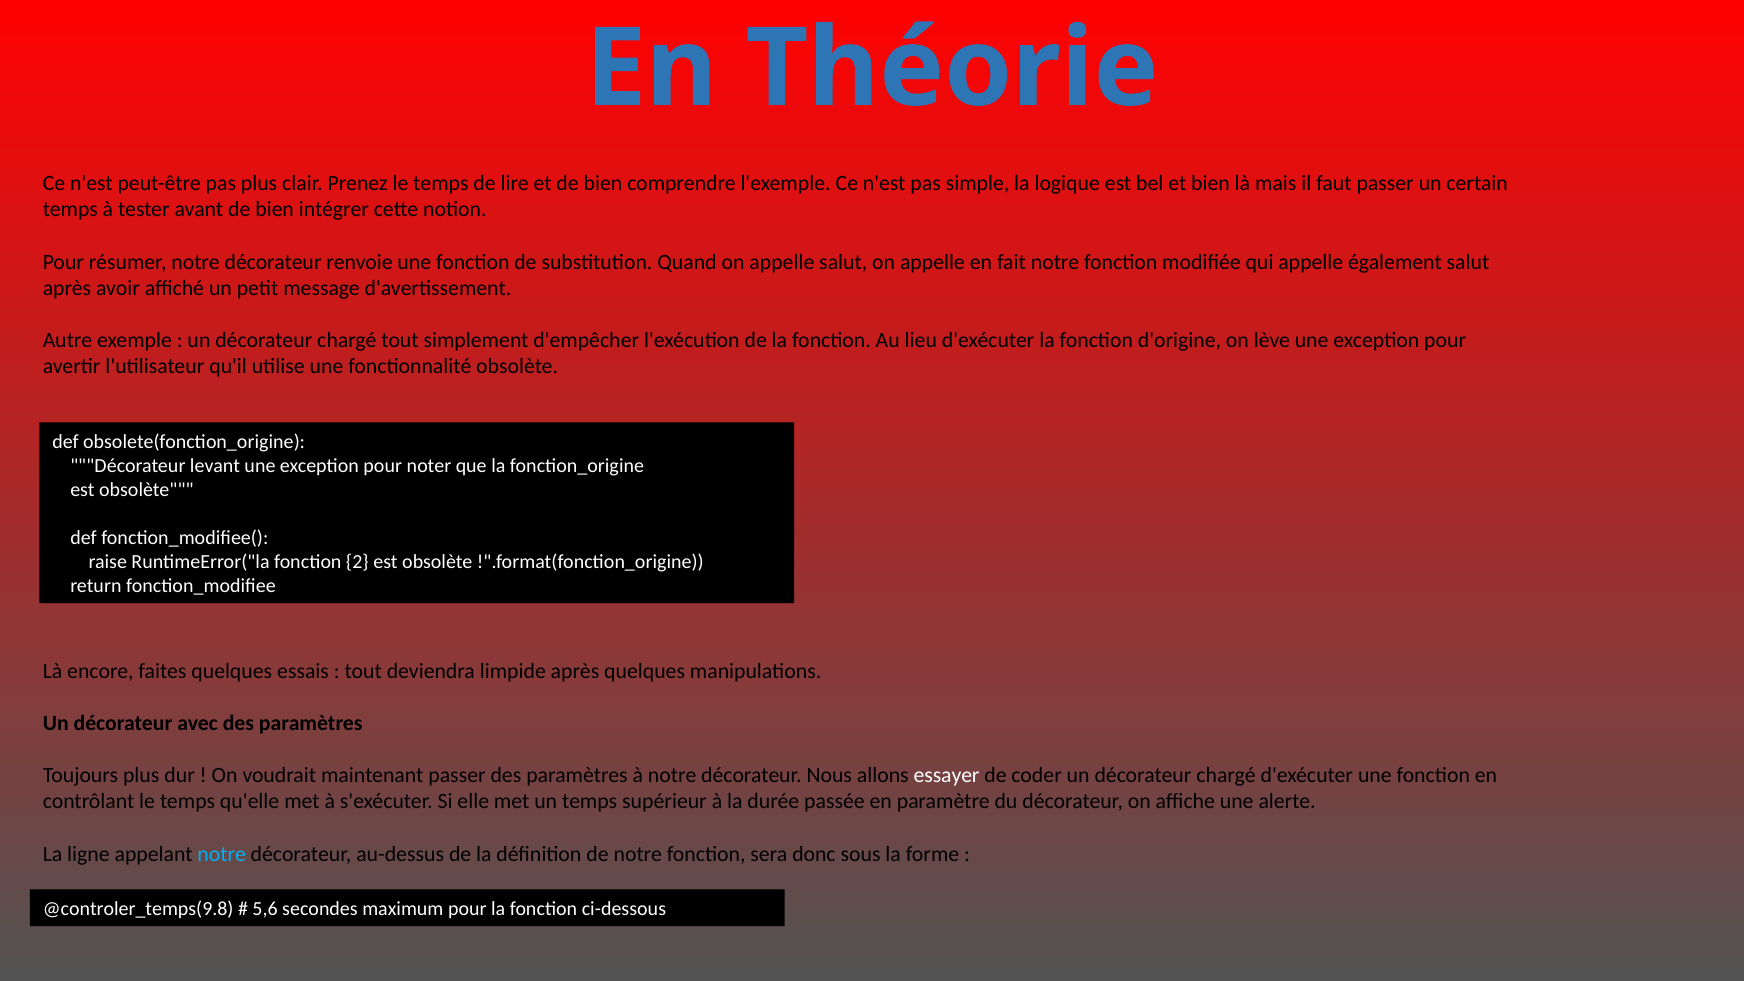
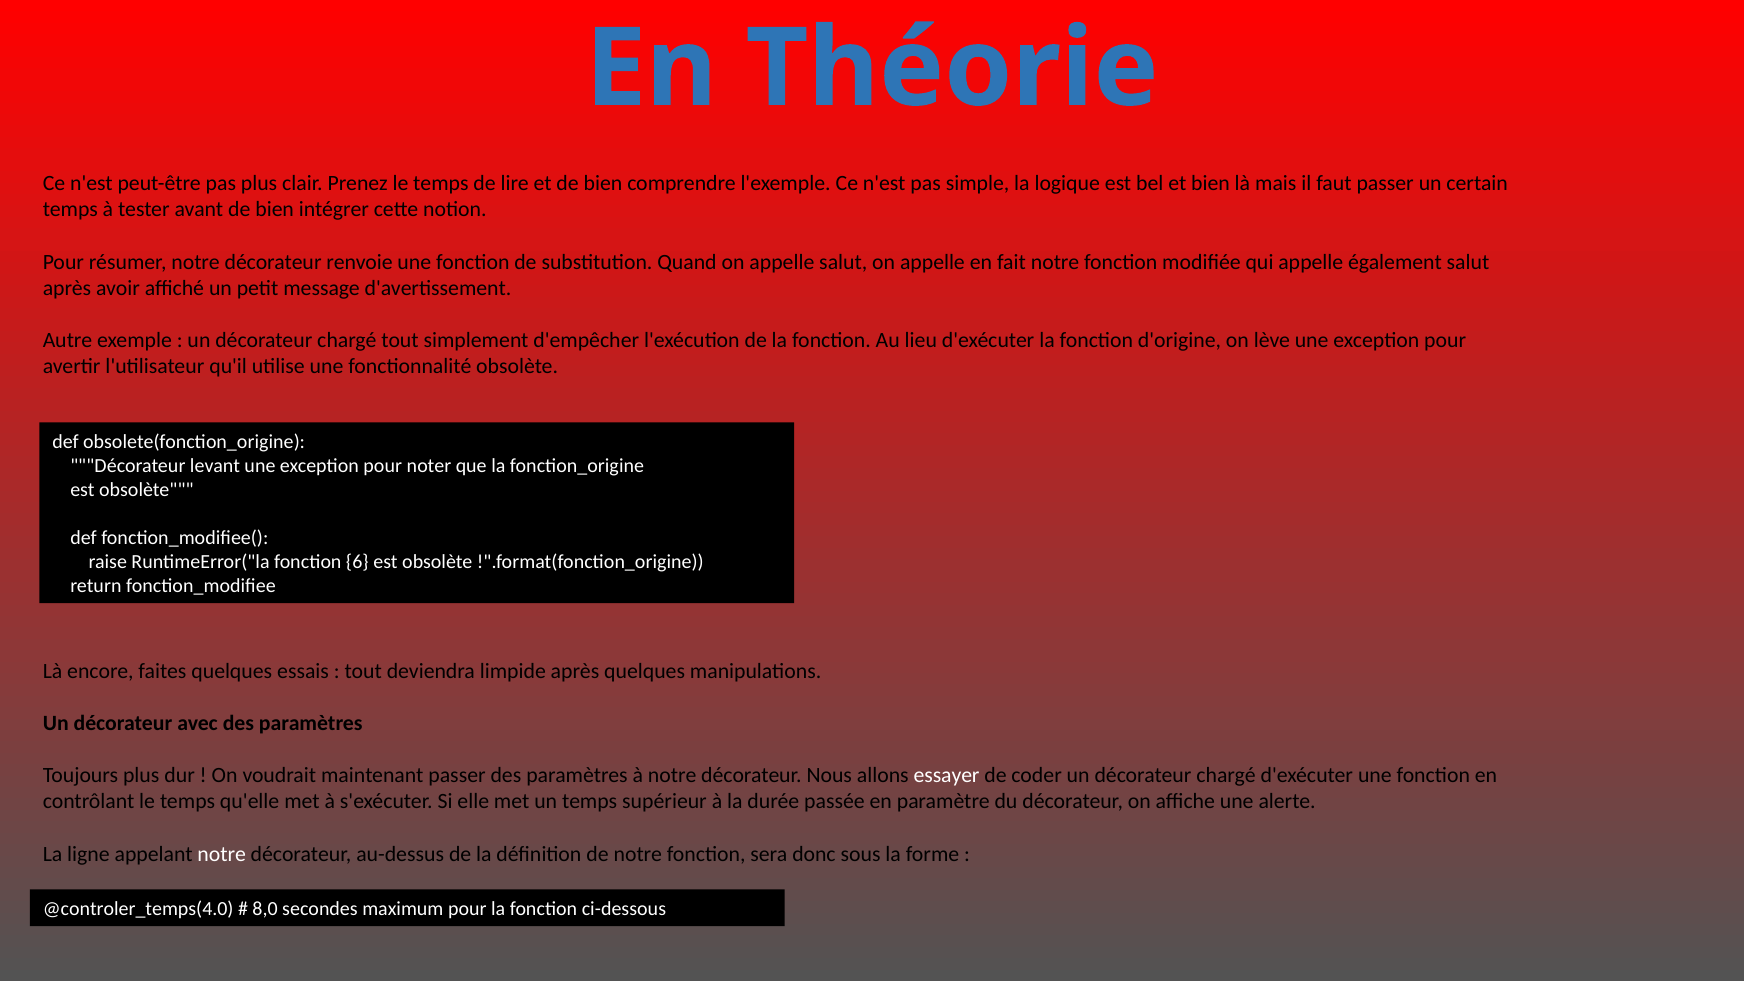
2: 2 -> 6 (357, 562)
notre colour: light blue -> white (222, 854)
@controler_temps(9.8: @controler_temps(9.8 -> @controler_temps(4.0 (138, 909)
5,6: 5,6 -> 8,0 (265, 909)
